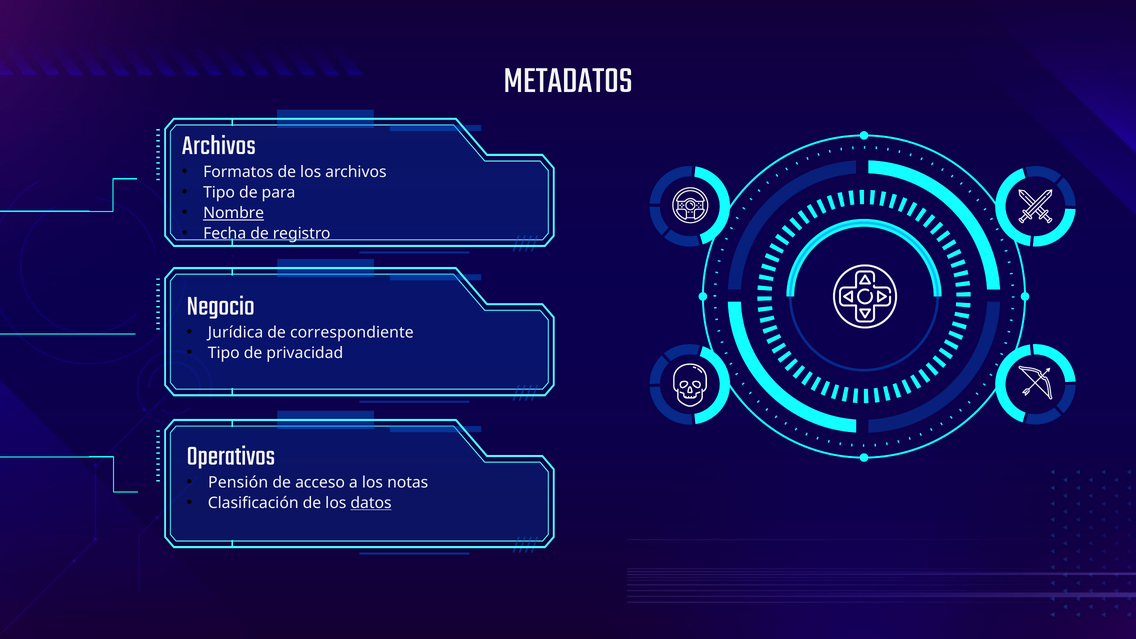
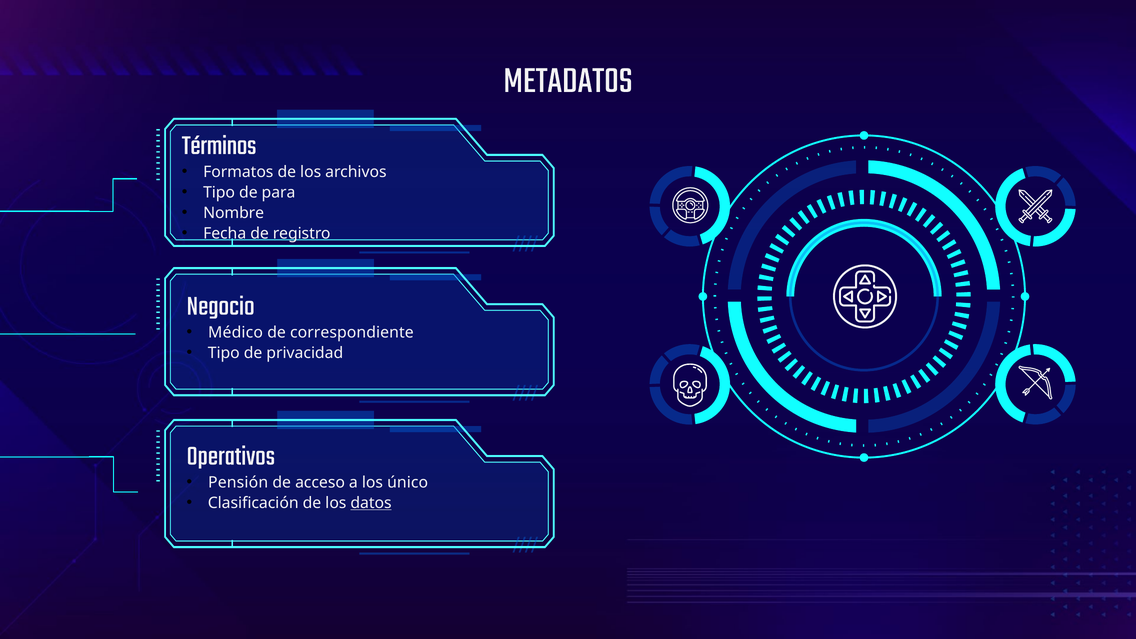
Archivos: Archivos -> Términos (219, 145)
Nombre underline: present -> none (234, 213)
Jurídica: Jurídica -> Médico (236, 333)
notas: notas -> único (408, 482)
